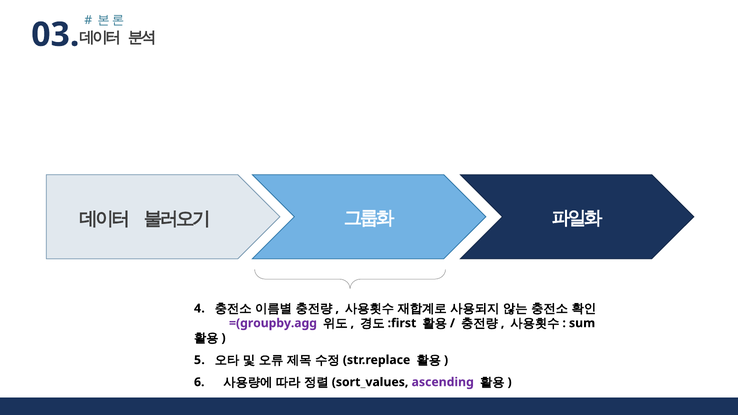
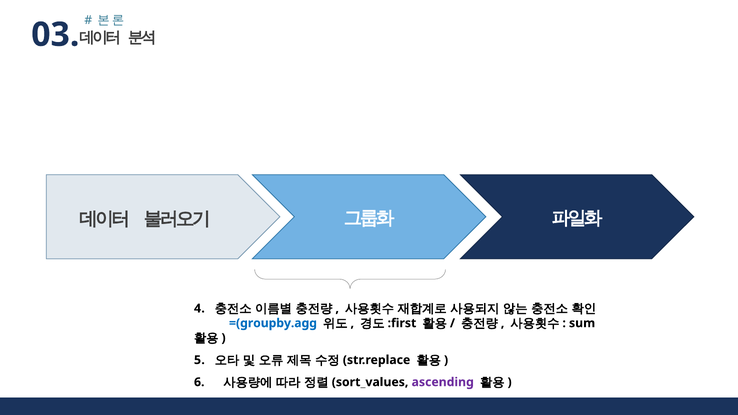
=(groupby.agg colour: purple -> blue (273, 323)
